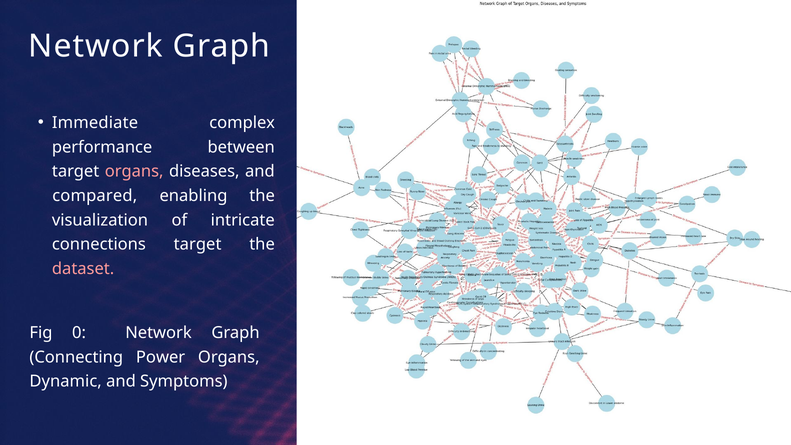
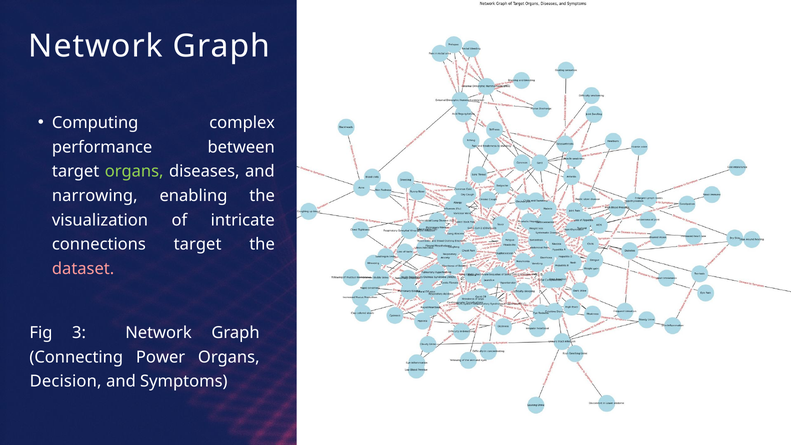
Immediate: Immediate -> Computing (95, 123)
organs colour: pink -> light green (134, 171)
compared: compared -> narrowing (95, 196)
0: 0 -> 3 (79, 333)
Dynamic: Dynamic -> Decision (66, 381)
